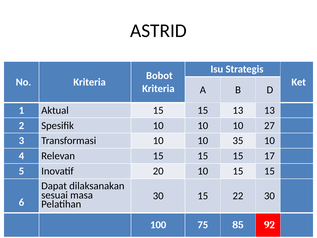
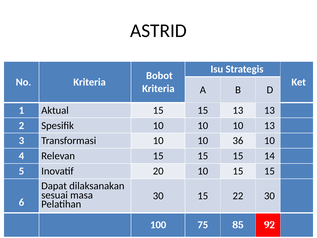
10 27: 27 -> 13 (269, 125)
35: 35 -> 36 (238, 141)
17: 17 -> 14 (269, 156)
